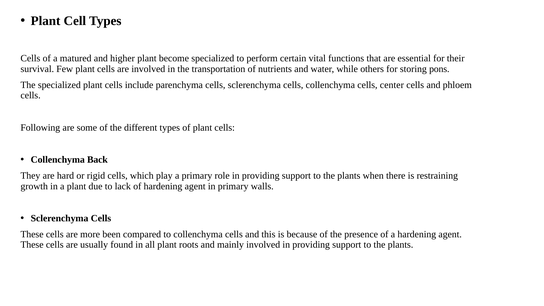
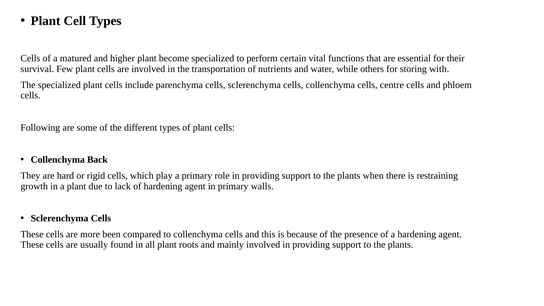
pons: pons -> with (439, 69)
center: center -> centre (392, 85)
